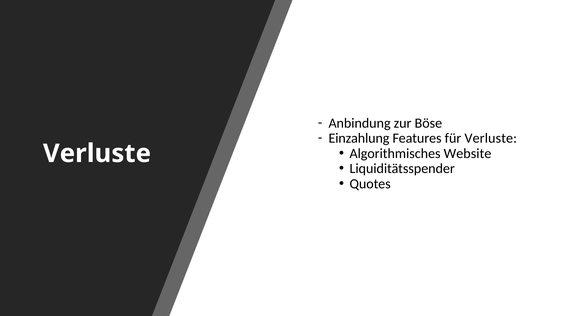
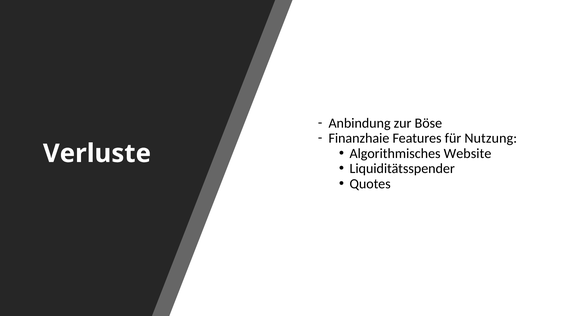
Einzahlung: Einzahlung -> Finanzhaie (359, 138)
für Verluste: Verluste -> Nutzung (491, 138)
